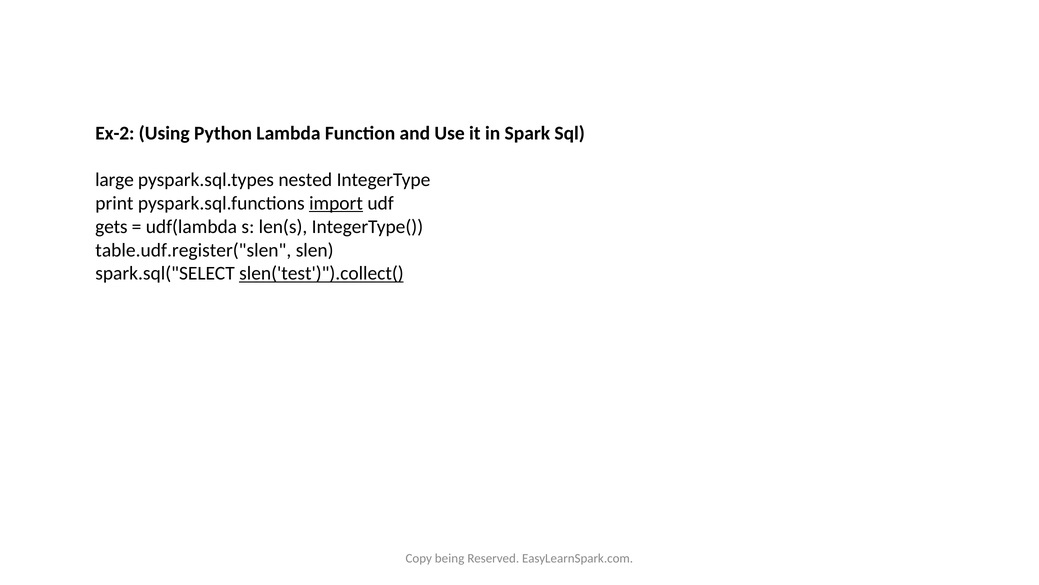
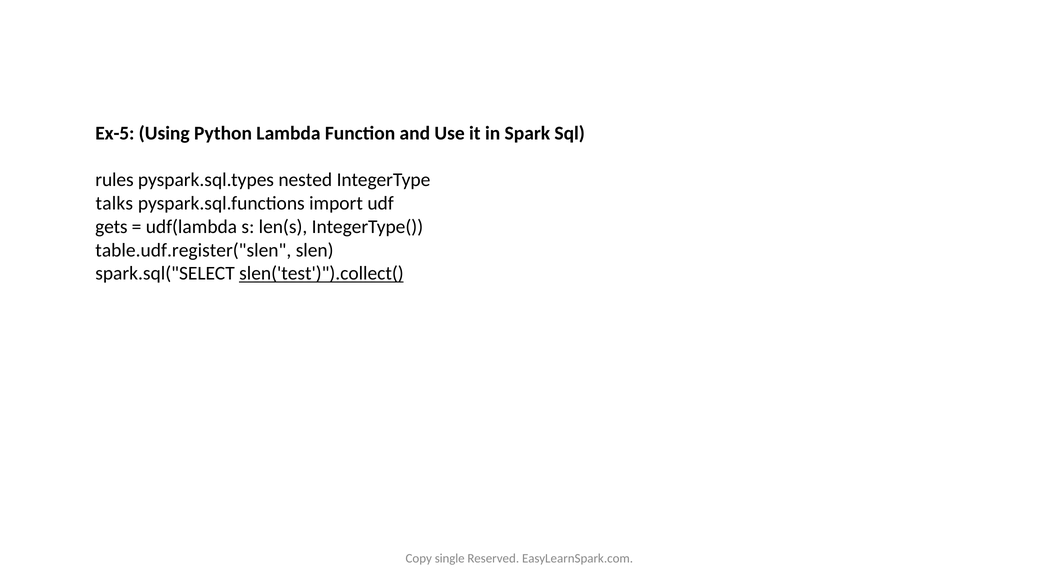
Ex-2: Ex-2 -> Ex-5 (115, 133)
large: large -> rules (114, 180)
print: print -> talks (114, 203)
import underline: present -> none (336, 203)
being: being -> single (450, 558)
